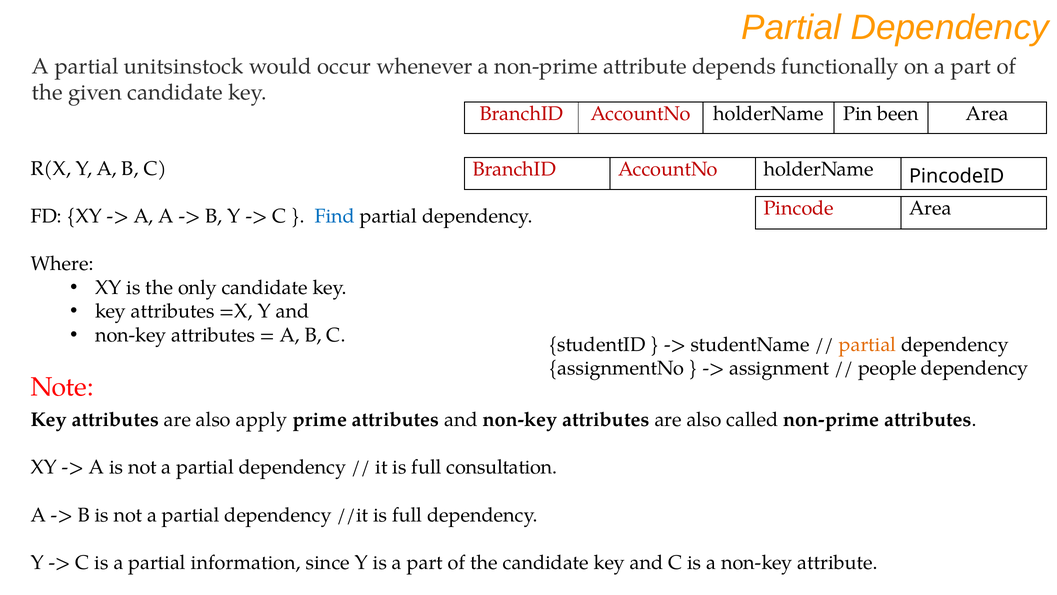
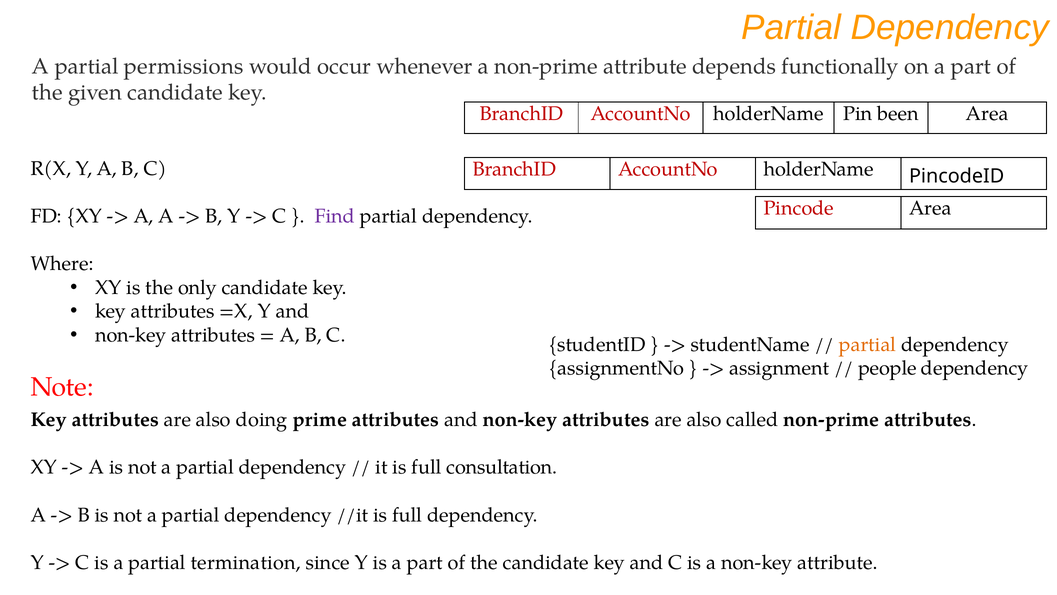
unitsinstock: unitsinstock -> permissions (184, 66)
Find colour: blue -> purple (335, 216)
apply: apply -> doing (262, 419)
information: information -> termination (246, 562)
